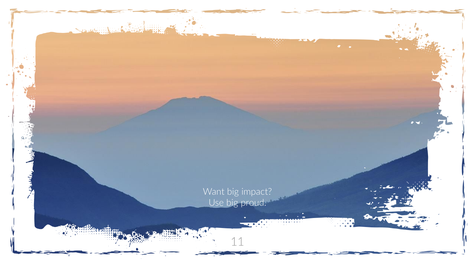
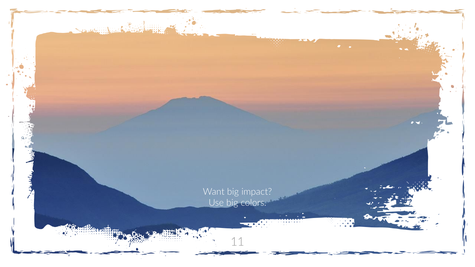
proud: proud -> colors (254, 203)
